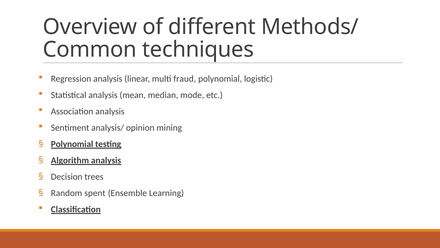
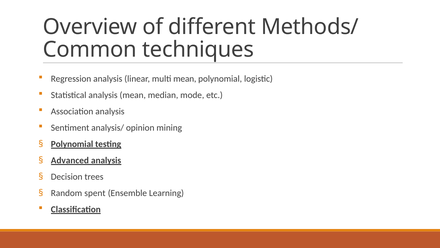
multi fraud: fraud -> mean (185, 78)
Algorithm: Algorithm -> Advanced (70, 160)
